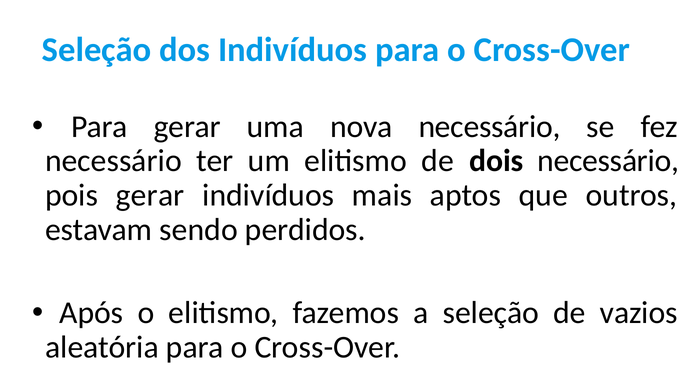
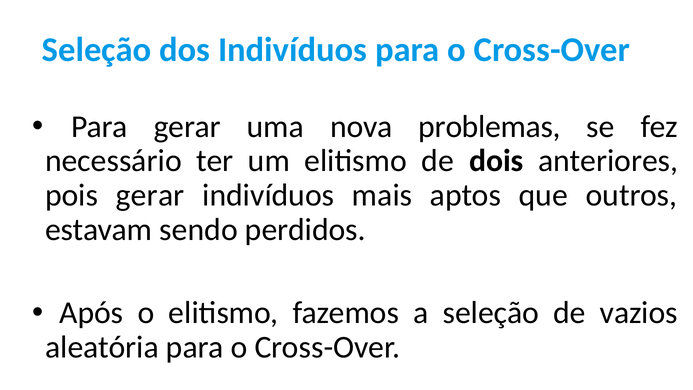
nova necessário: necessário -> problemas (490, 127)
dois necessário: necessário -> anteriores (608, 161)
